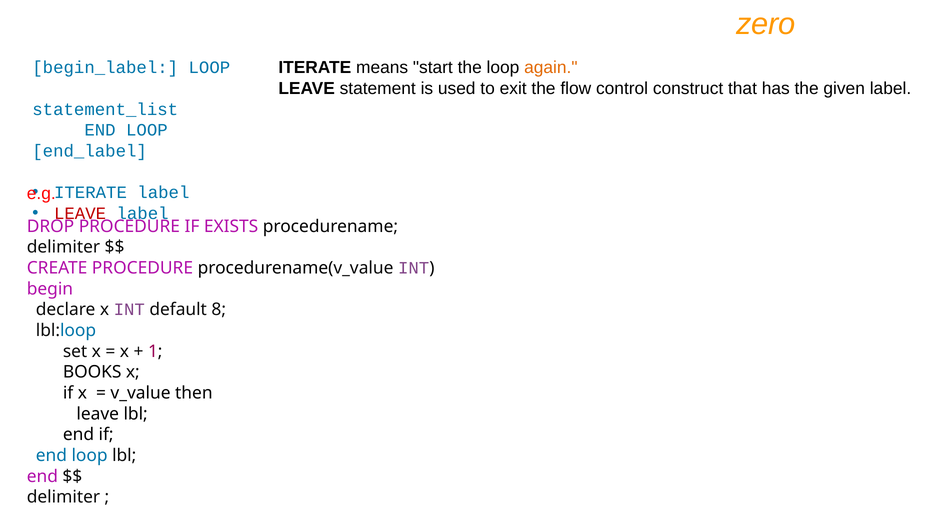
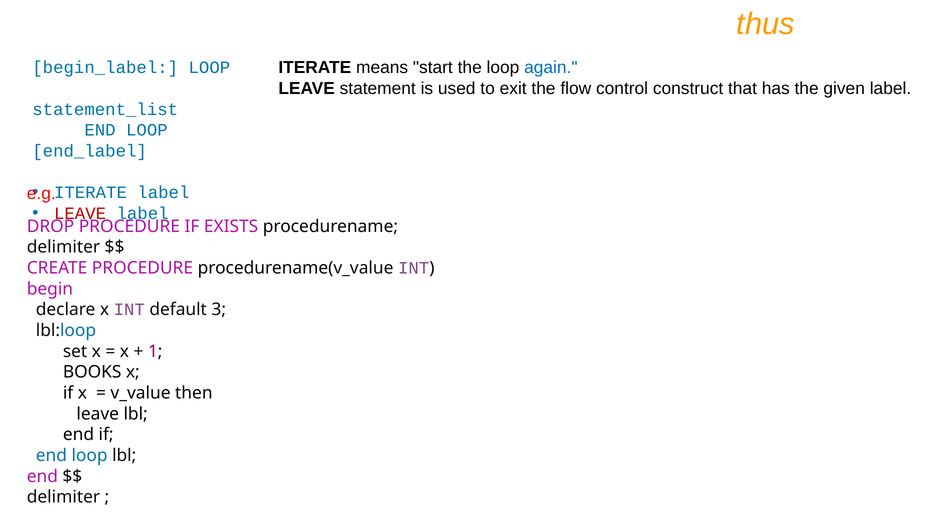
zero: zero -> thus (766, 24)
again colour: orange -> blue (551, 68)
8: 8 -> 3 (219, 310)
